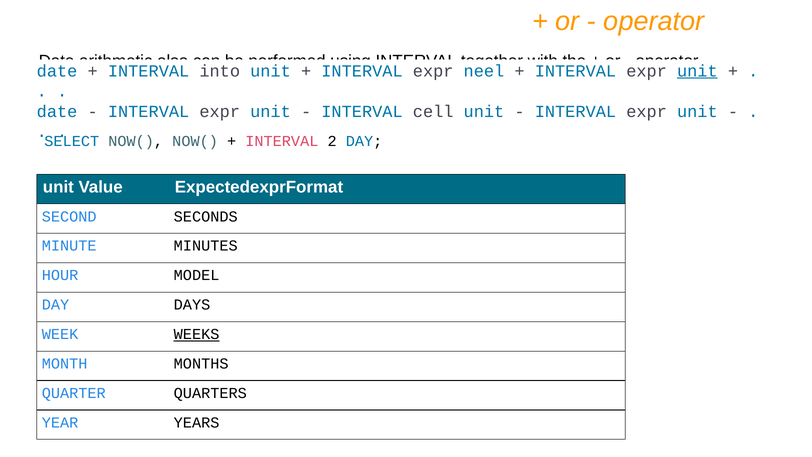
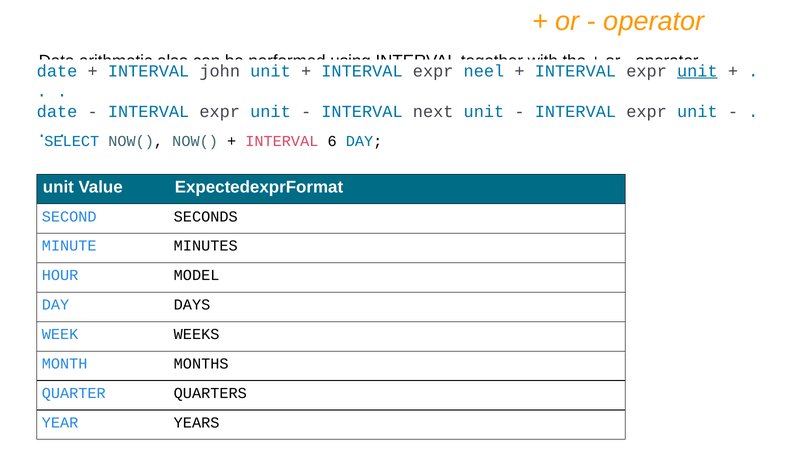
into: into -> john (220, 71)
cell: cell -> next (433, 112)
2: 2 -> 6 (332, 141)
WEEKS underline: present -> none (197, 334)
